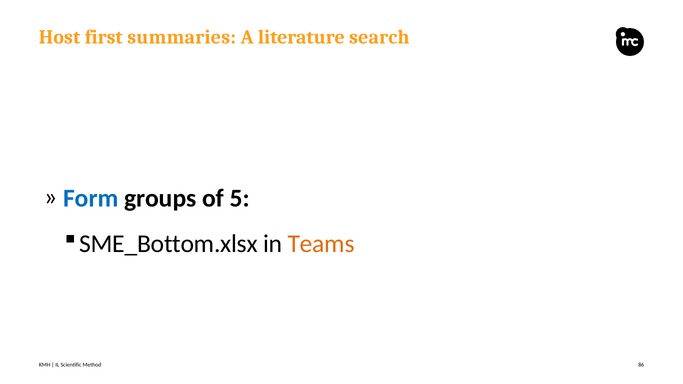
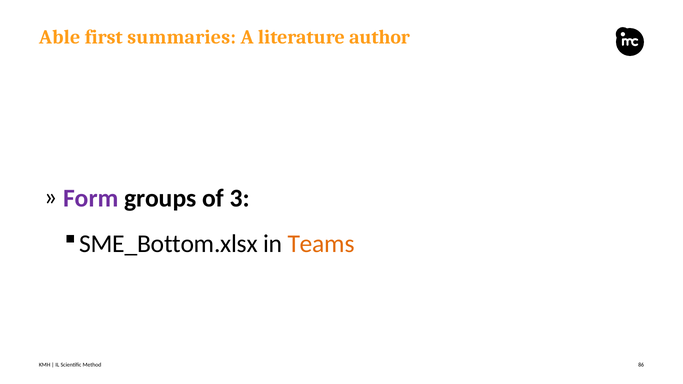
Host: Host -> Able (60, 37)
search: search -> author (380, 37)
Form colour: blue -> purple (91, 198)
5: 5 -> 3 (240, 198)
